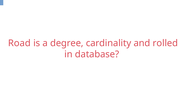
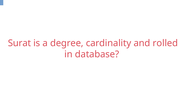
Road: Road -> Surat (19, 43)
